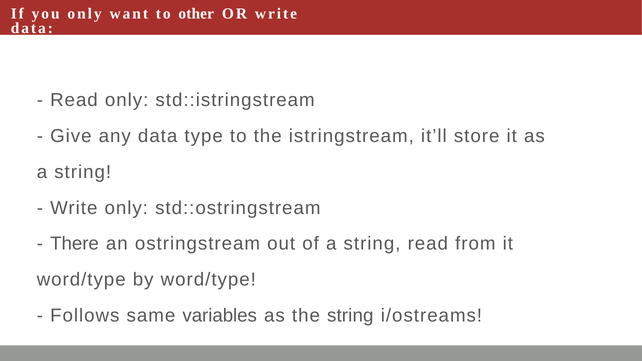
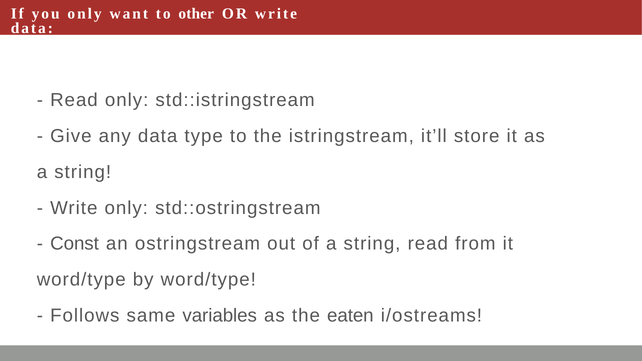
There: There -> Const (75, 244)
the string: string -> eaten (350, 316)
